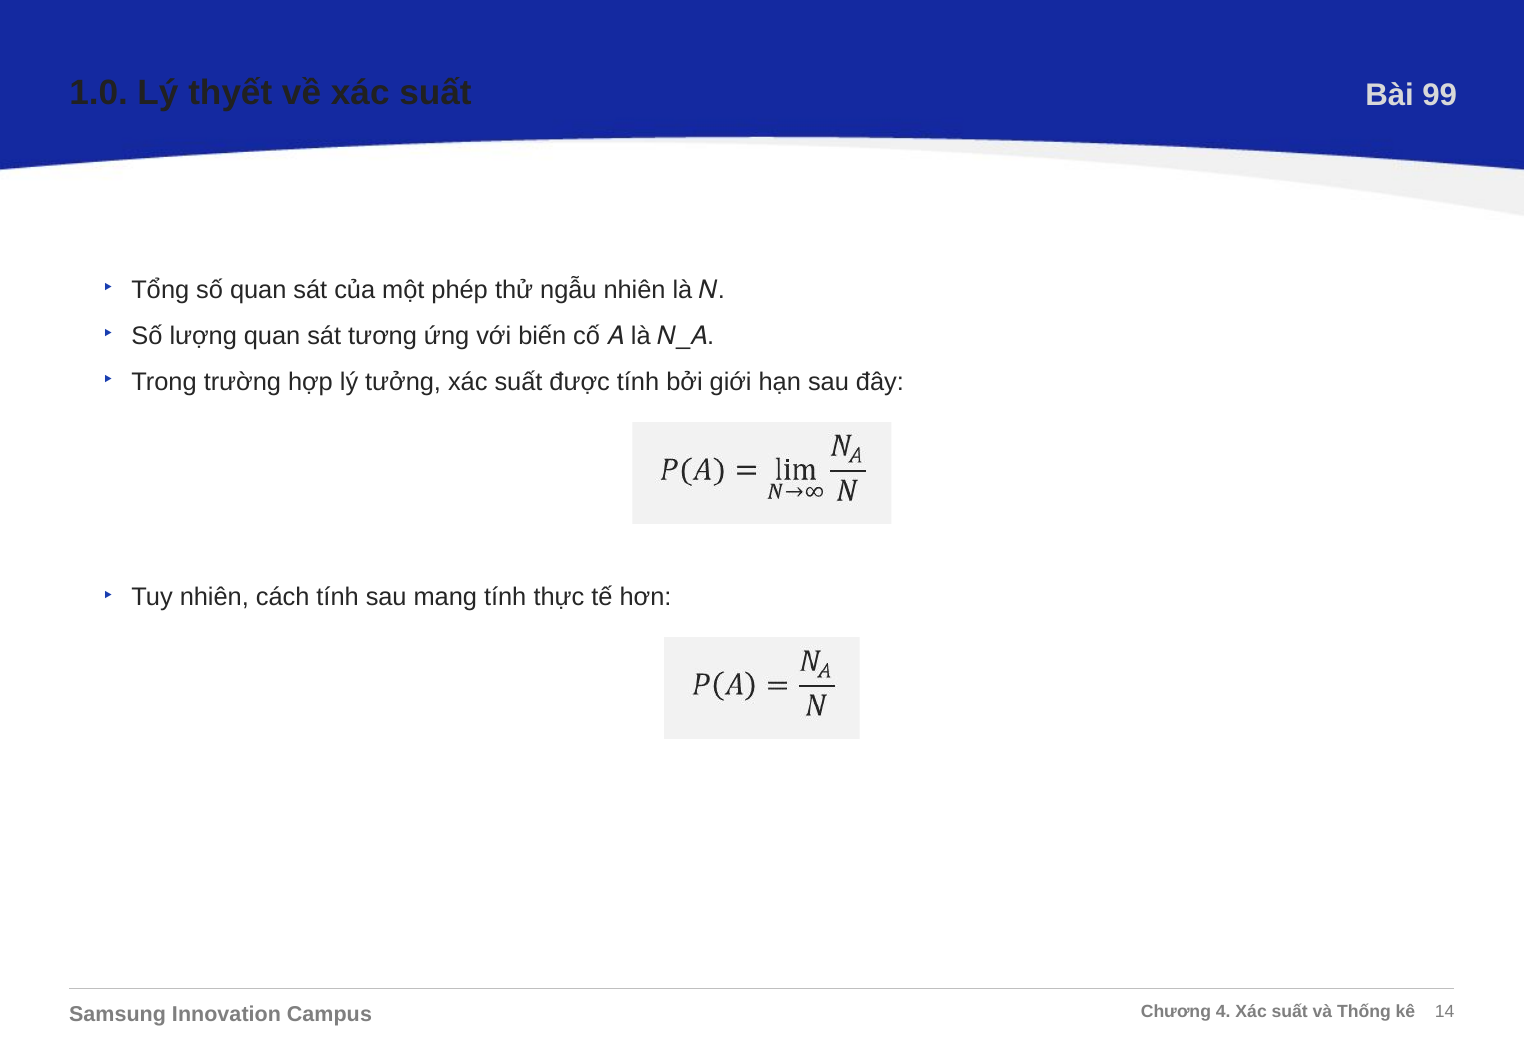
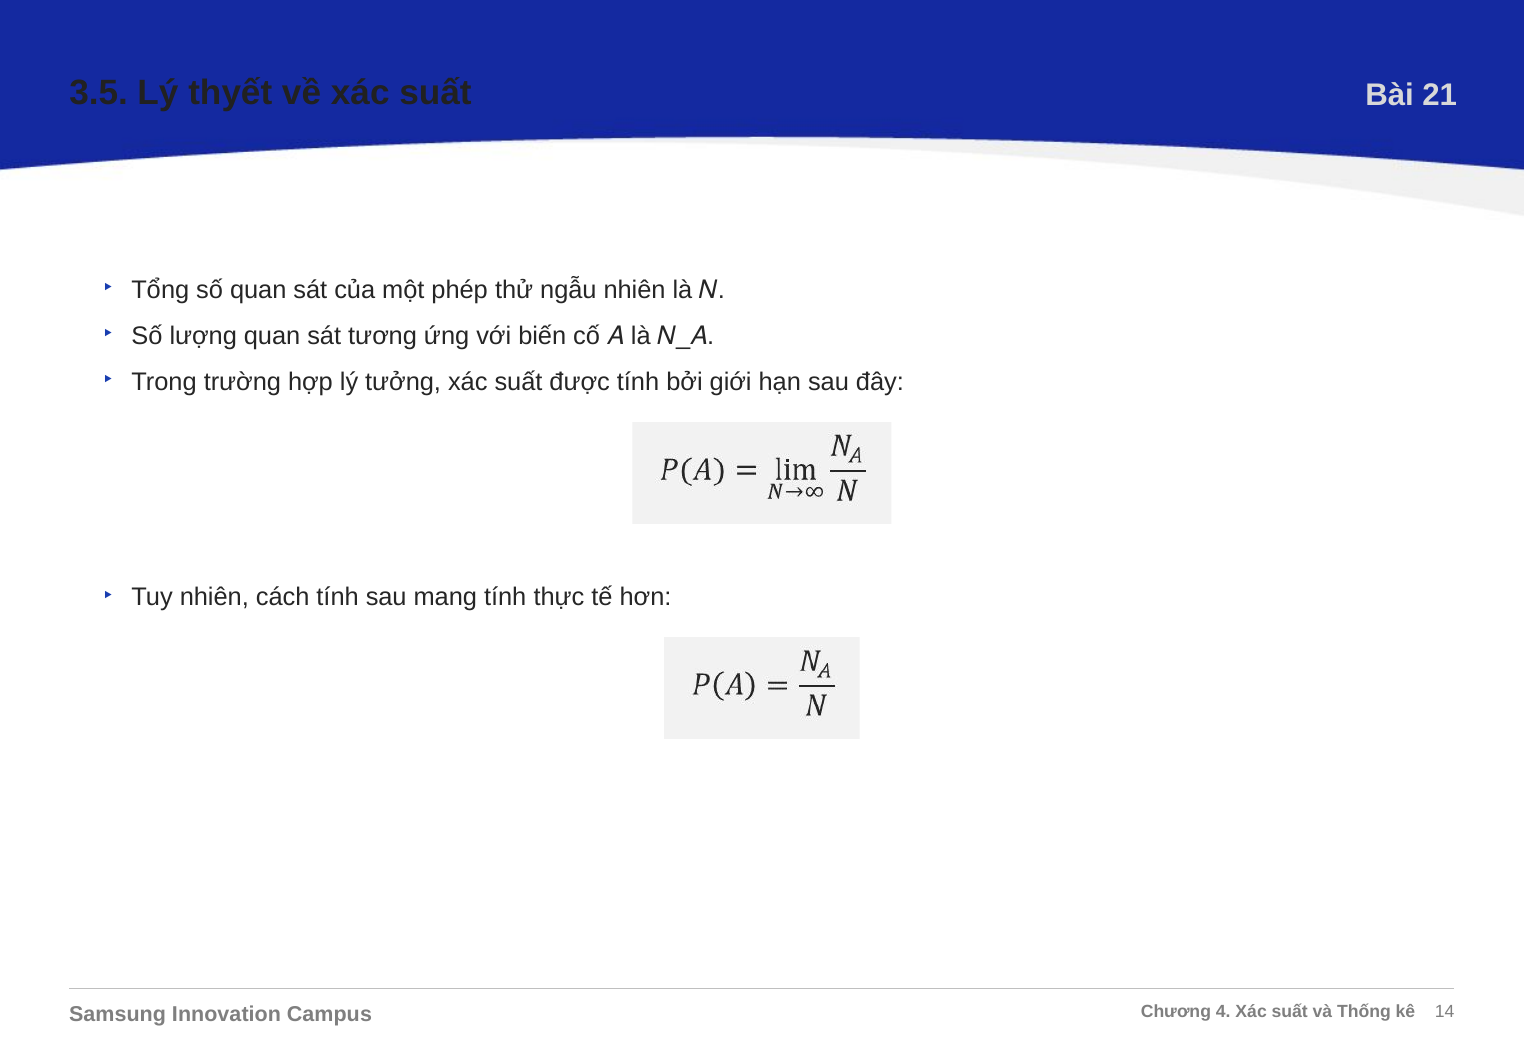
1.0: 1.0 -> 3.5 (99, 93)
99: 99 -> 21 (1440, 95)
